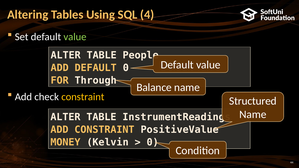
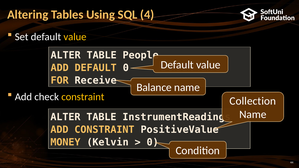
value colour: light green -> yellow (75, 37)
Through: Through -> Receive (96, 80)
Structured: Structured -> Collection (253, 101)
